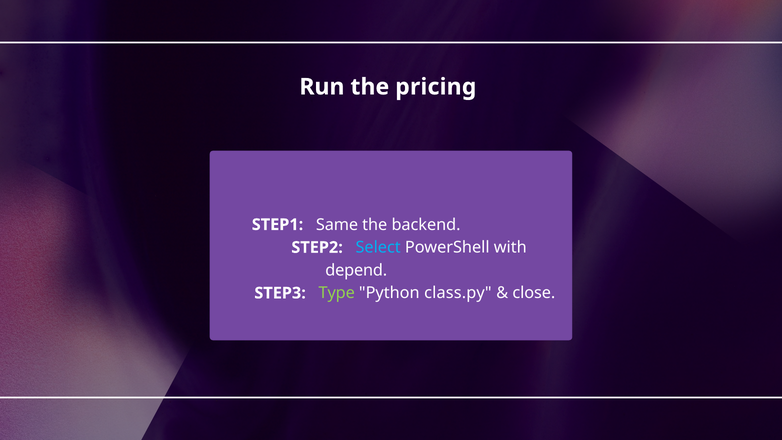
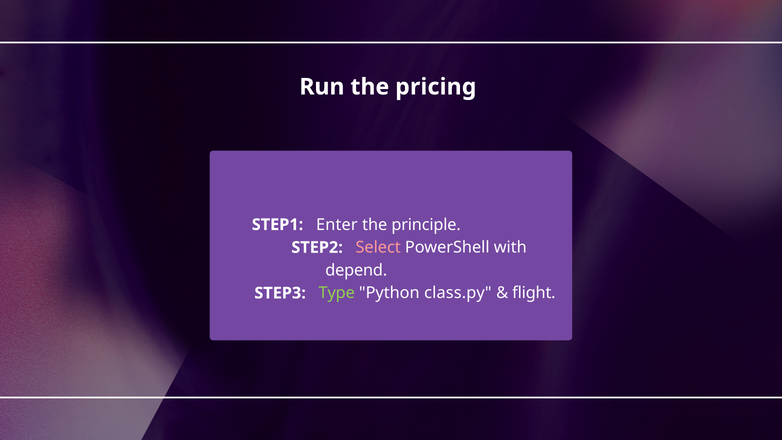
Same: Same -> Enter (337, 225)
backend: backend -> principle (426, 225)
Select colour: light blue -> pink (378, 247)
close: close -> flight (534, 293)
